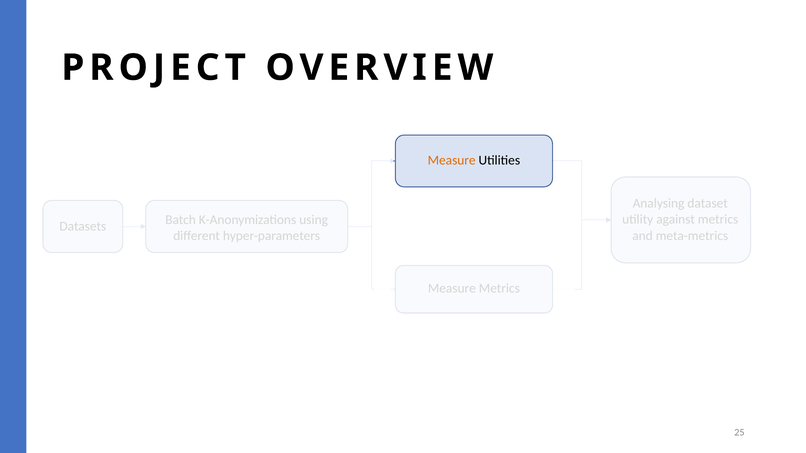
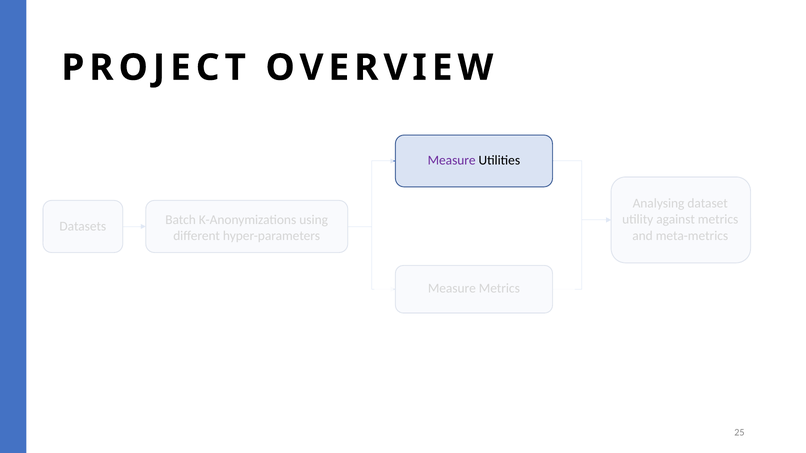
Measure colour: orange -> purple (452, 161)
